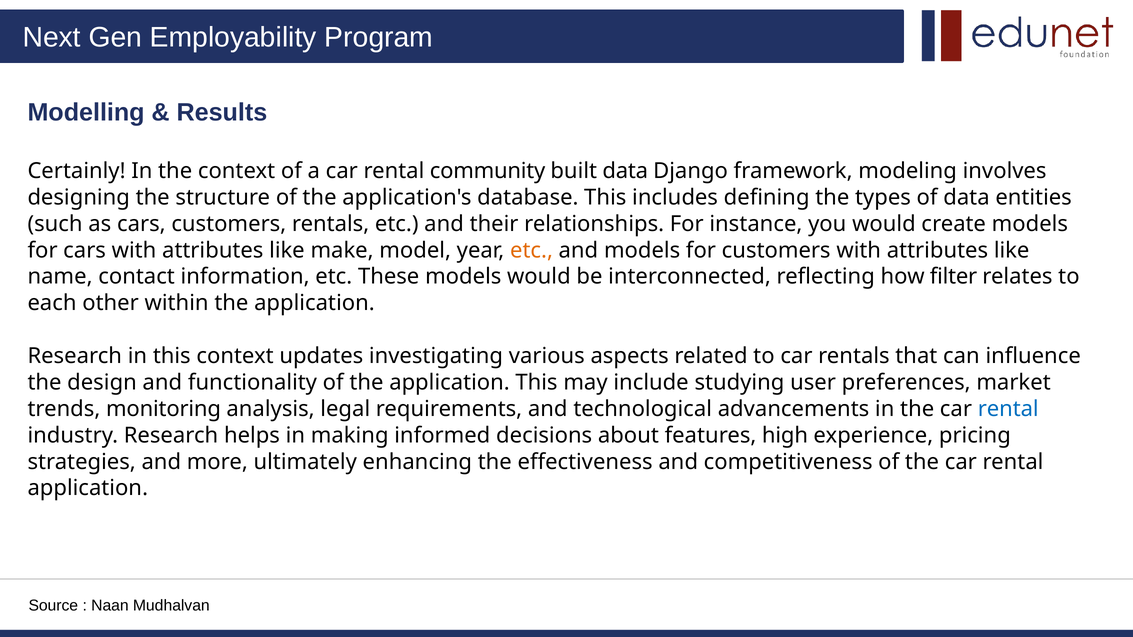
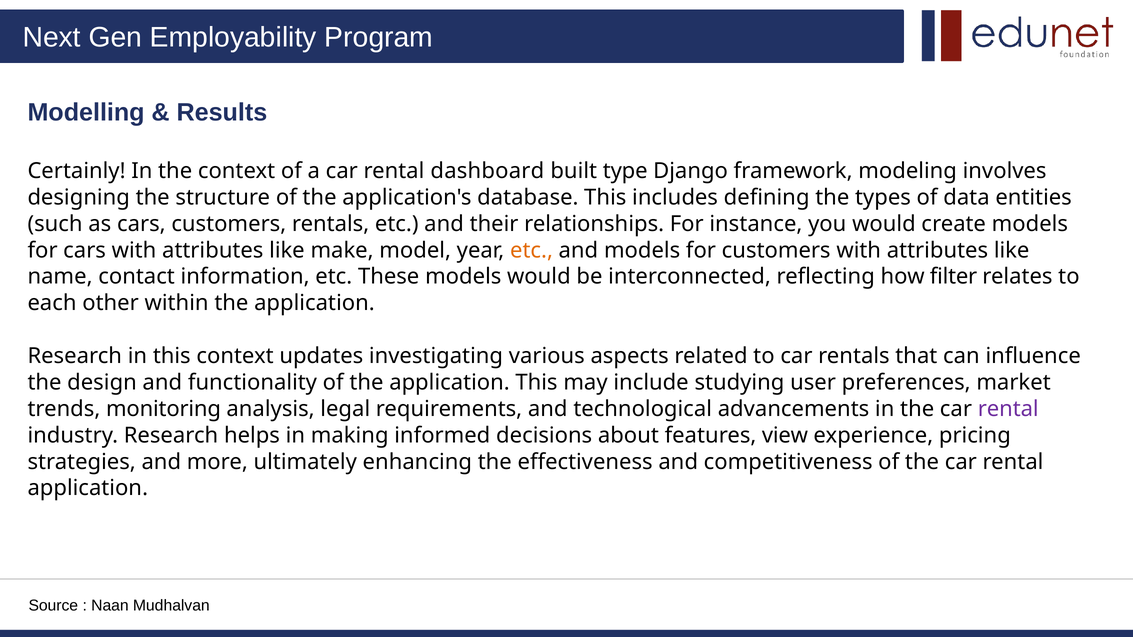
community: community -> dashboard (487, 171)
built data: data -> type (625, 171)
rental colour: blue -> purple (1008, 409)
high: high -> view (785, 436)
